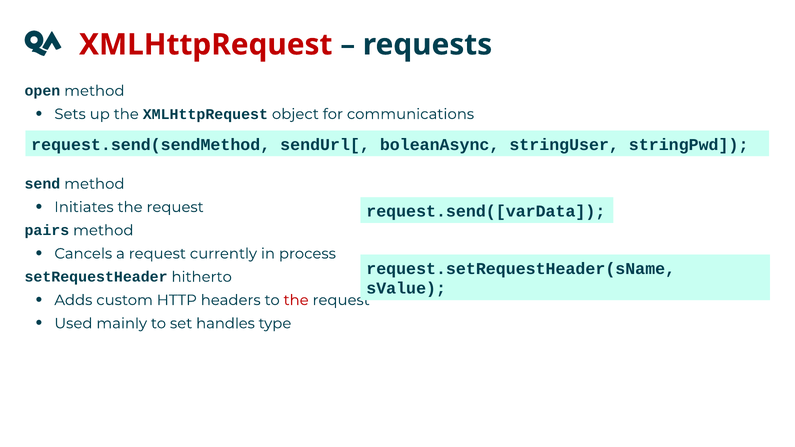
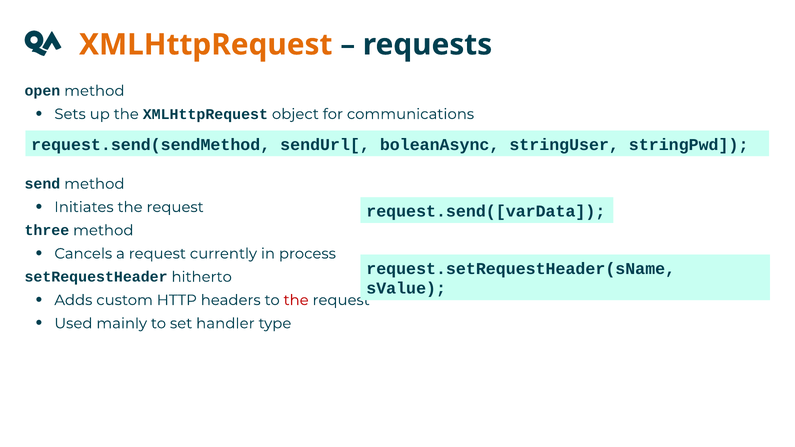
XMLHttpRequest colour: red -> orange (206, 45)
pairs: pairs -> three (47, 230)
handles: handles -> handler (225, 324)
